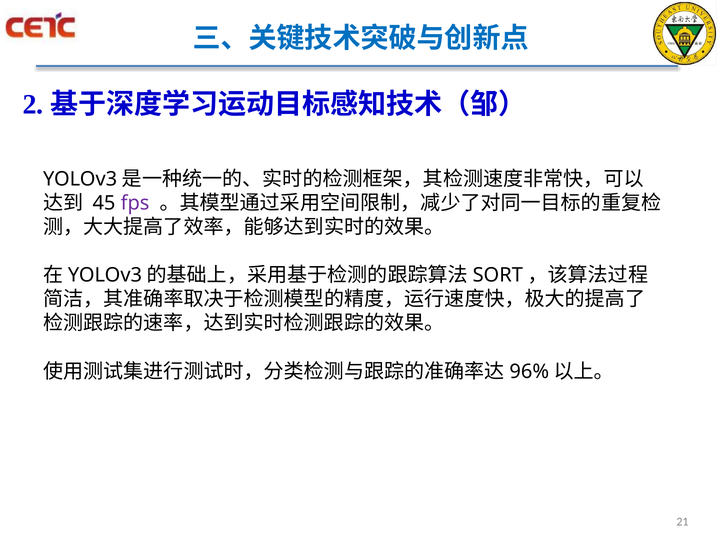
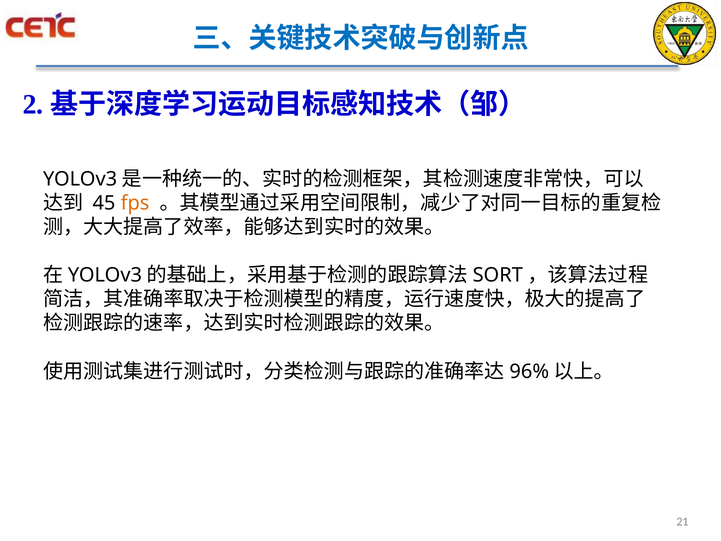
fps colour: purple -> orange (135, 203)
